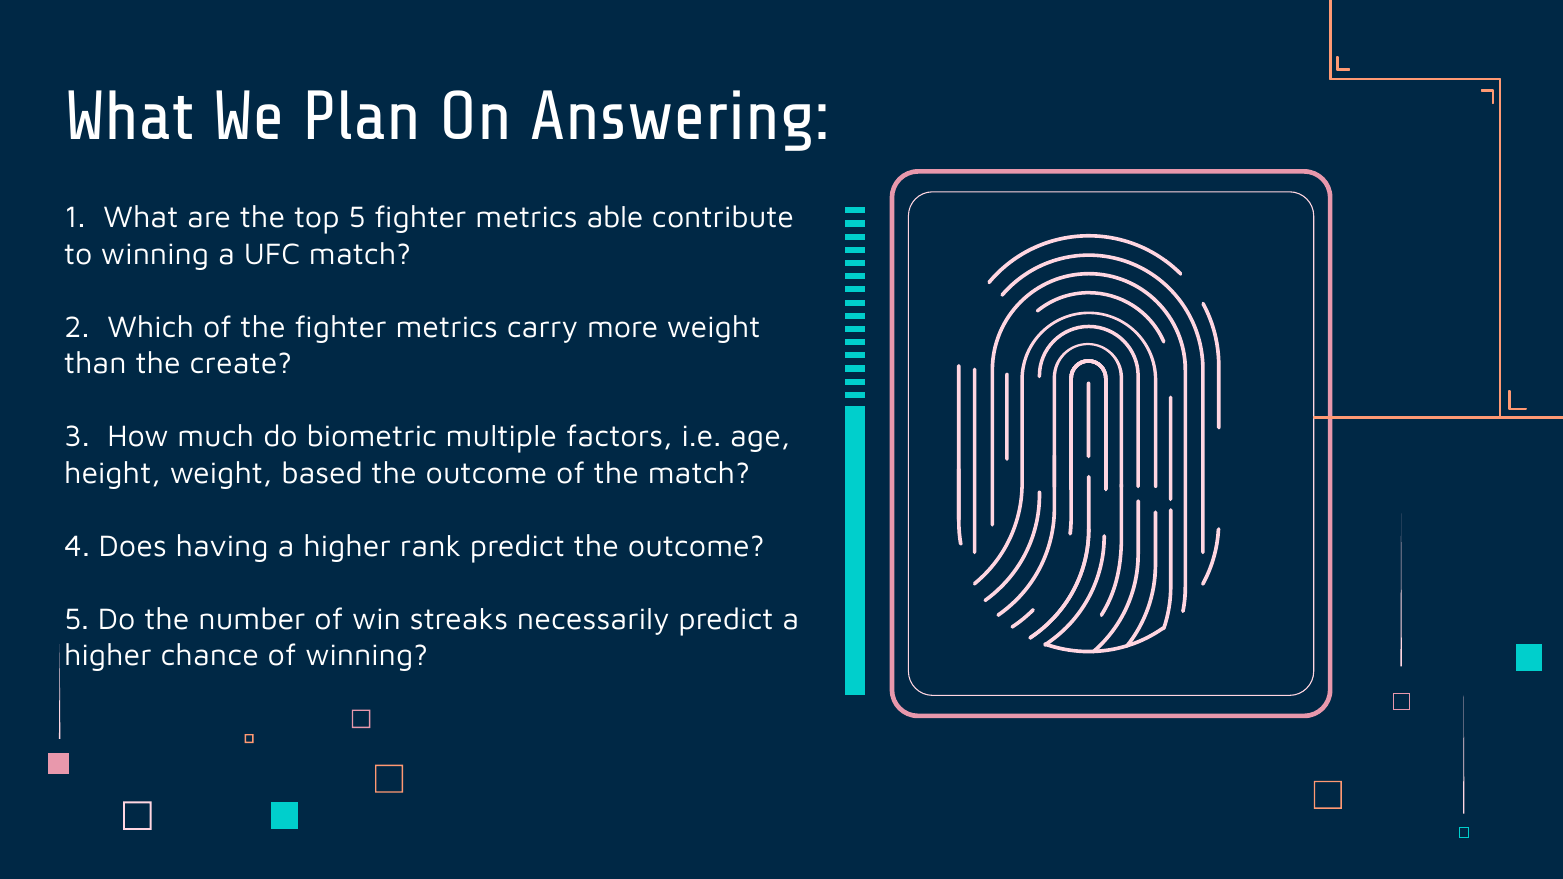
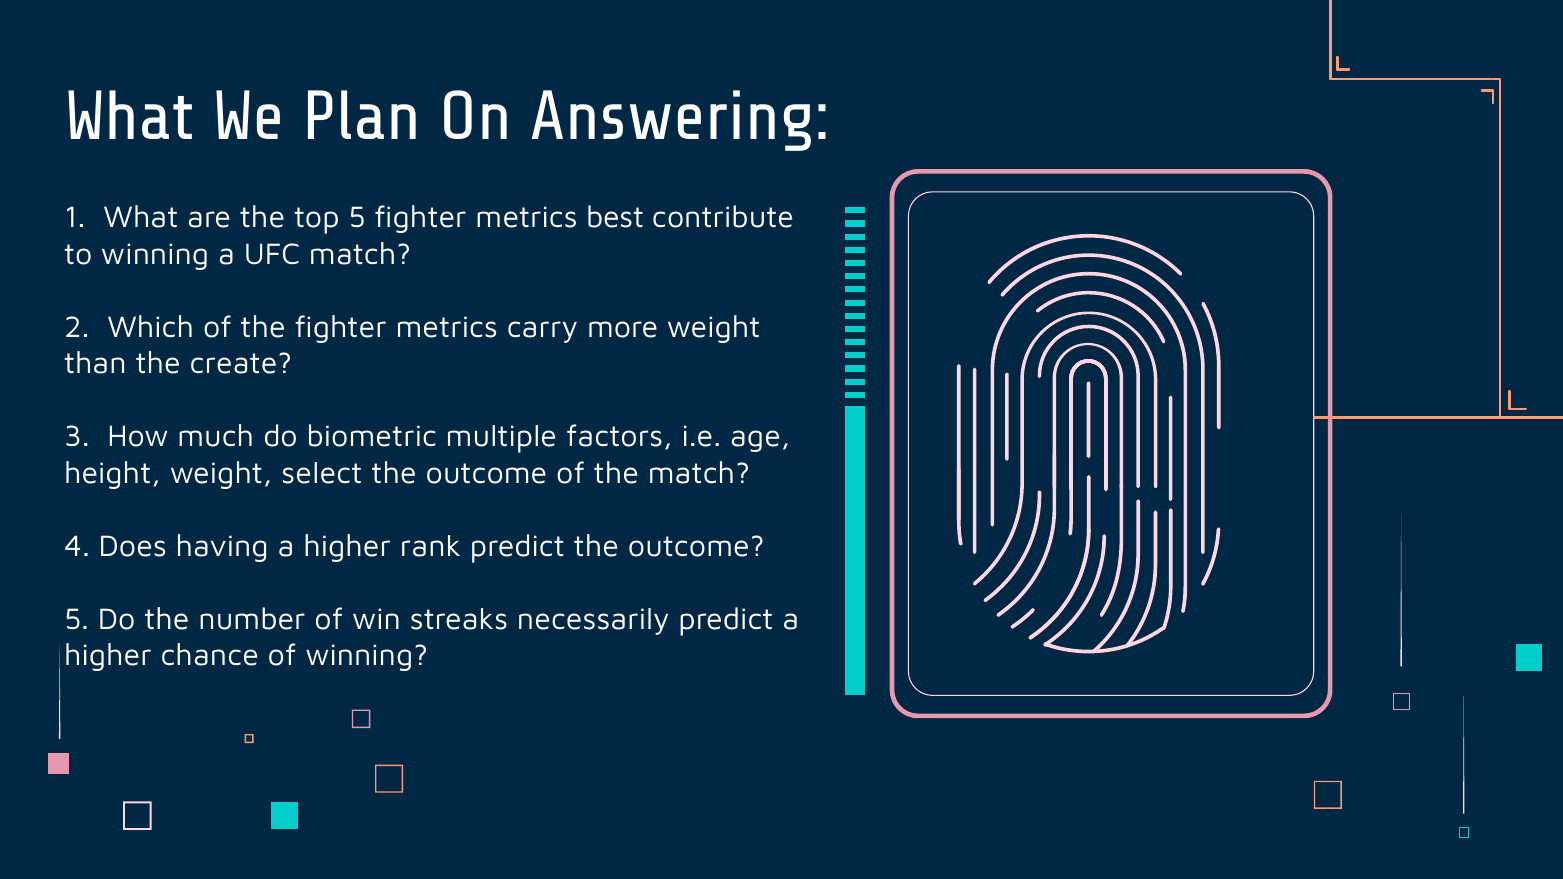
able: able -> best (615, 218)
based: based -> select (322, 473)
